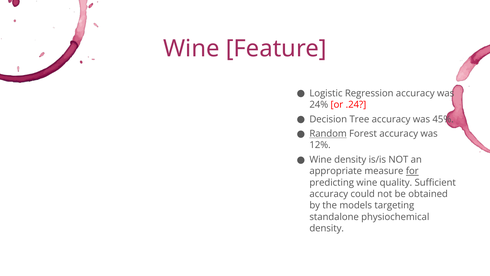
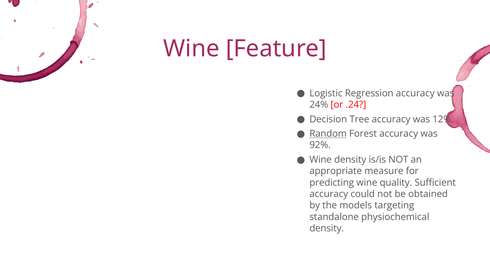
45%: 45% -> 12% (443, 119)
12%: 12% -> 92% (320, 145)
for underline: present -> none (412, 171)
